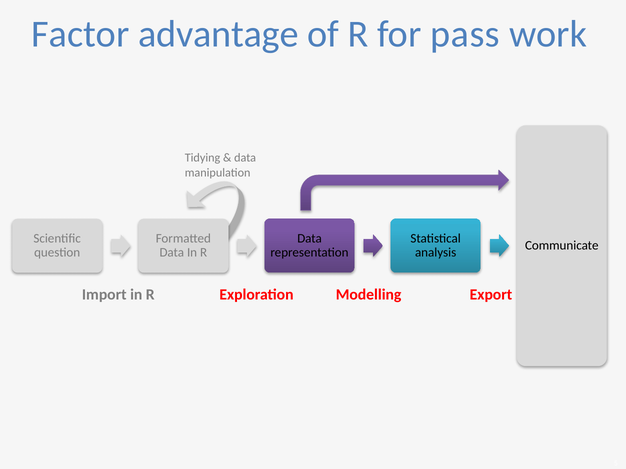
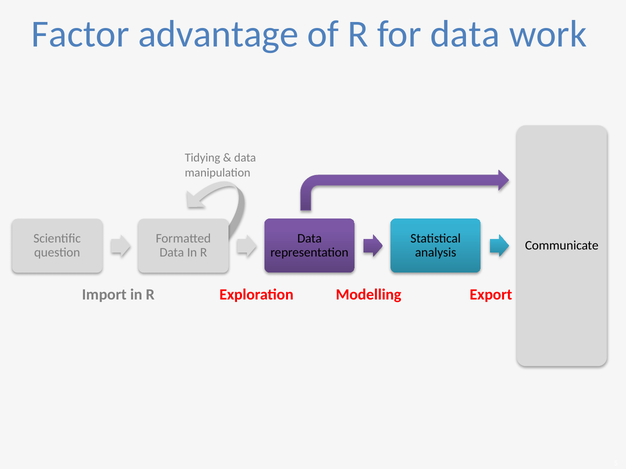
for pass: pass -> data (465, 34)
